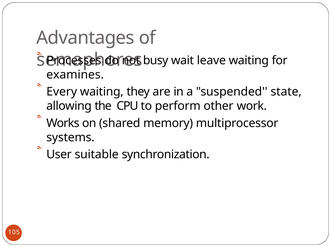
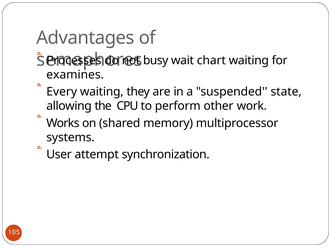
leave: leave -> chart (211, 60)
suitable: suitable -> attempt (97, 155)
